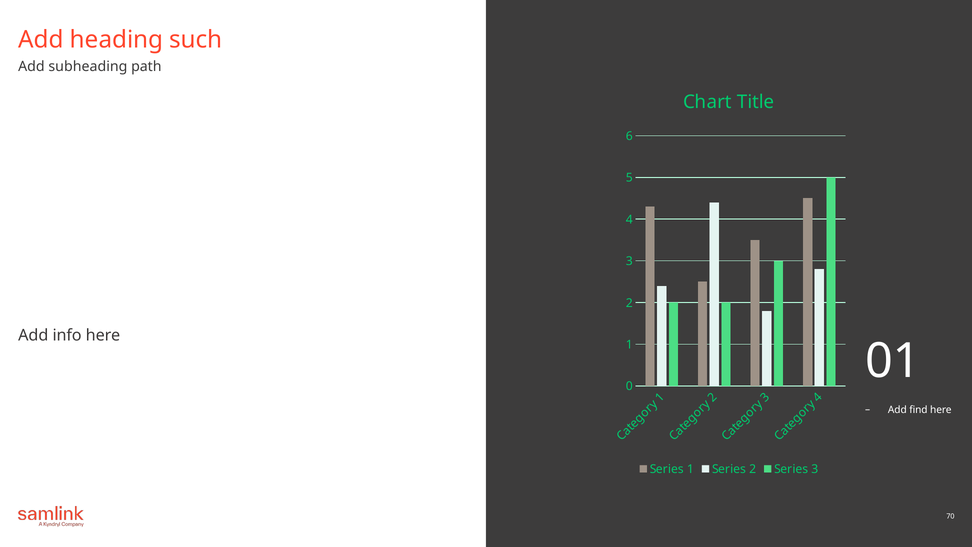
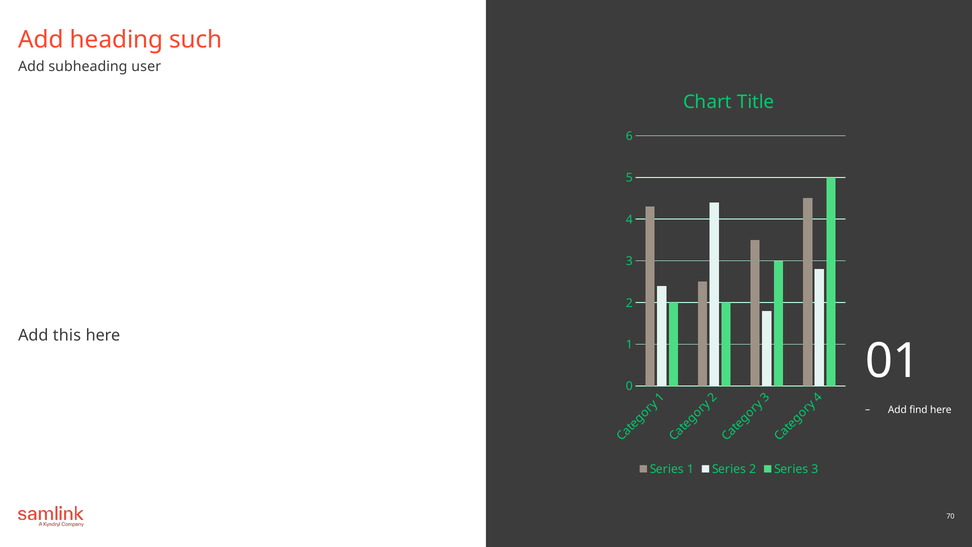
path: path -> user (146, 66)
info: info -> this (67, 335)
